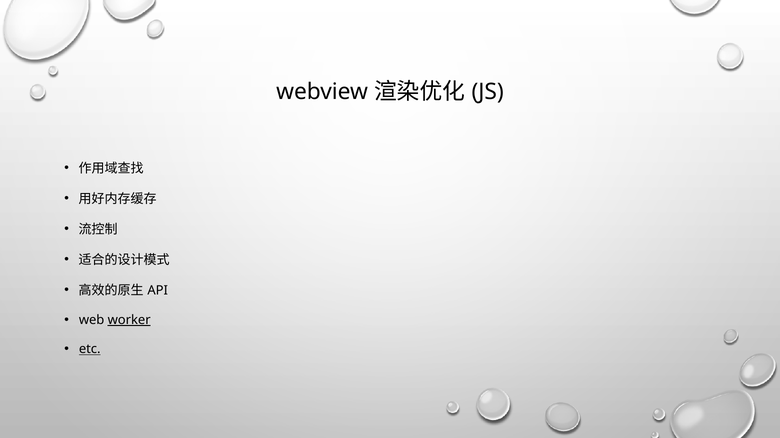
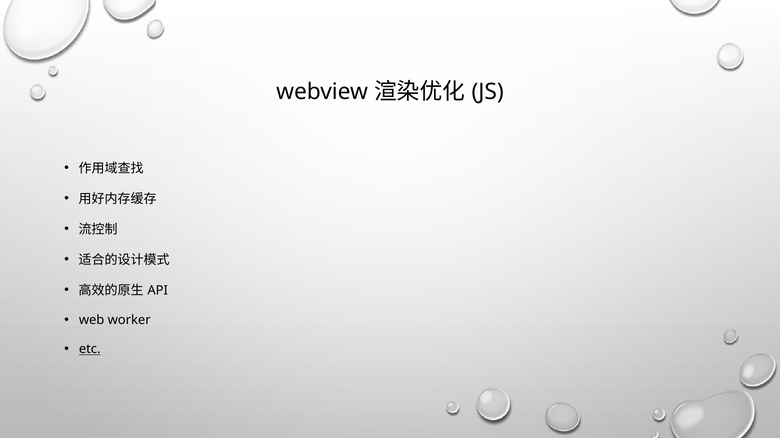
worker underline: present -> none (129, 320)
